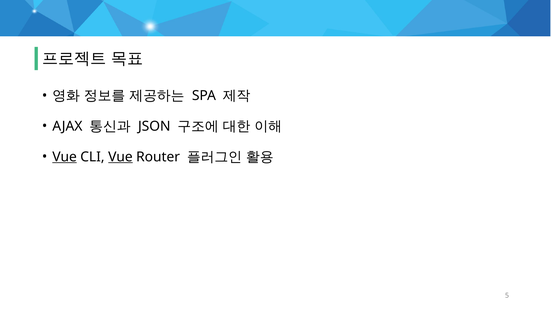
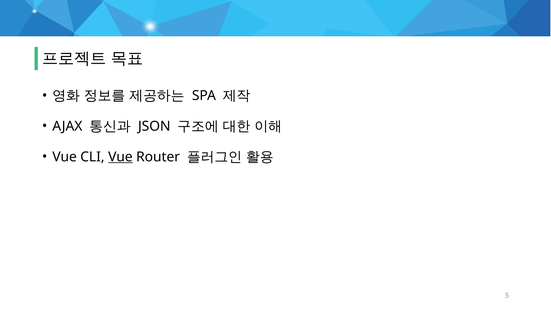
Vue underline: present -> none (65, 157)
